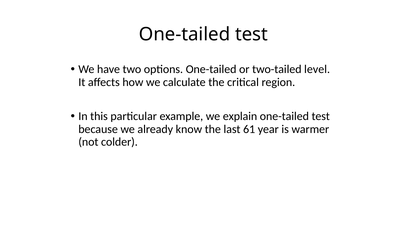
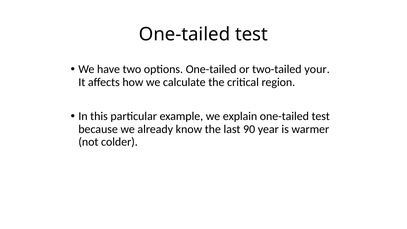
level: level -> your (317, 69)
61: 61 -> 90 (249, 129)
